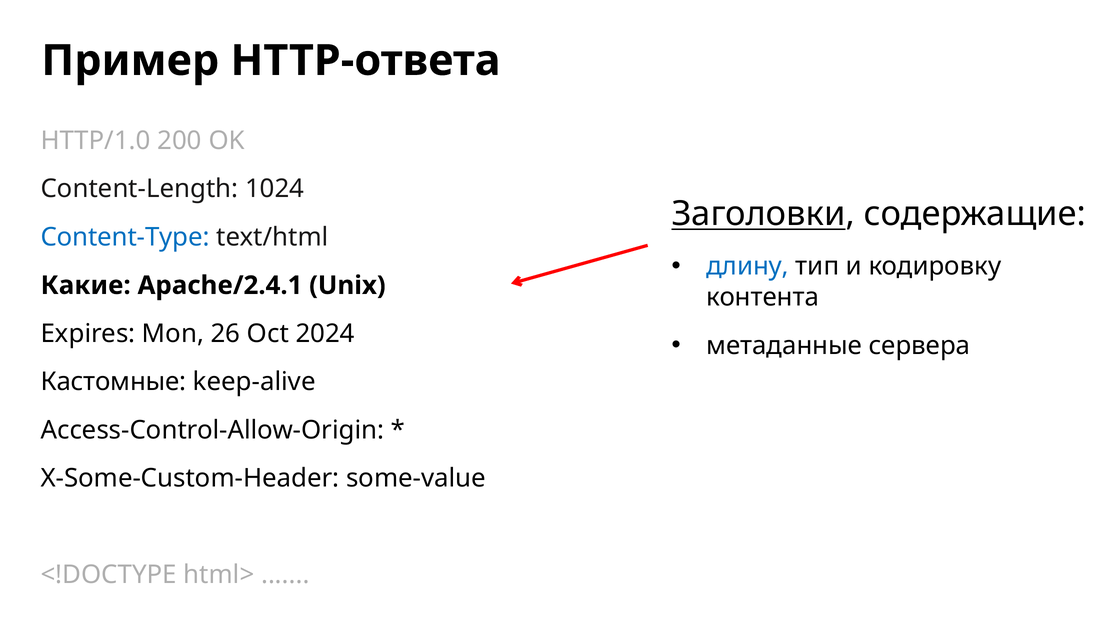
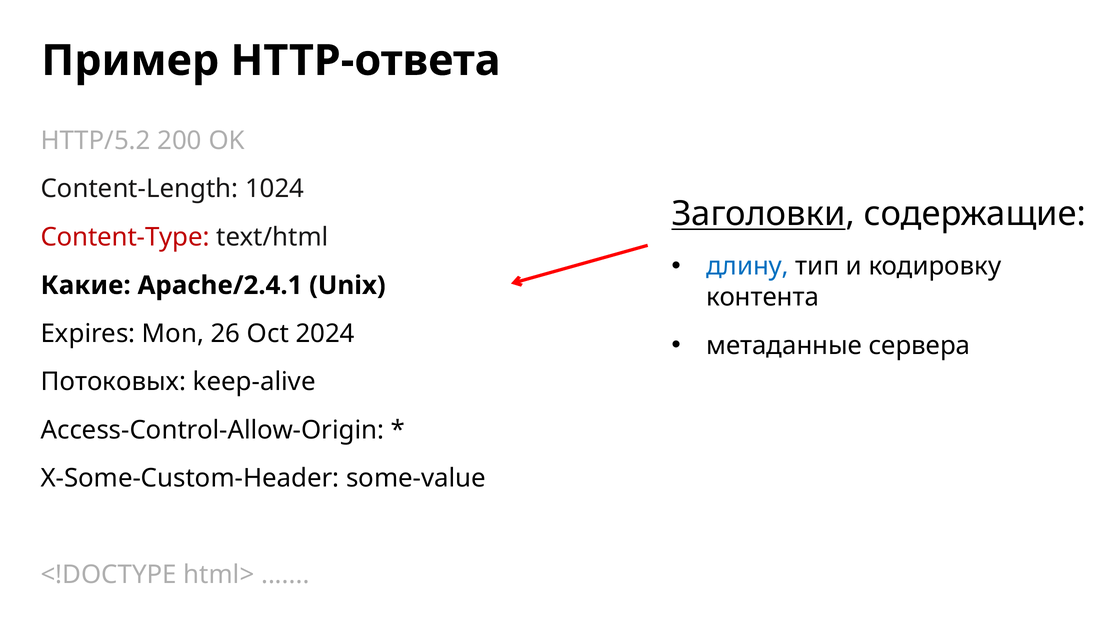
HTTP/1.0: HTTP/1.0 -> HTTP/5.2 (96, 141)
Content-Type colour: blue -> red (125, 237)
Кастомные: Кастомные -> Потоковых (113, 382)
